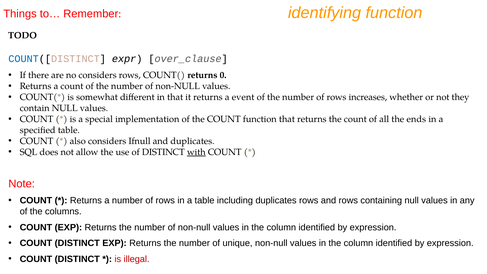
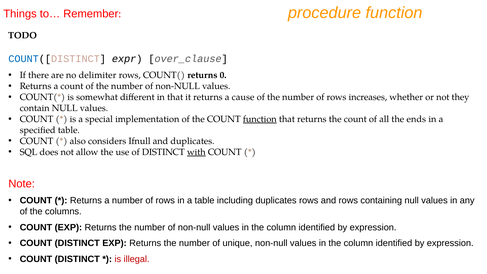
identifying: identifying -> procedure (324, 13)
no considers: considers -> delimiter (97, 75)
event: event -> cause (243, 97)
function underline: none -> present (260, 119)
